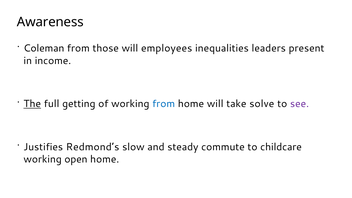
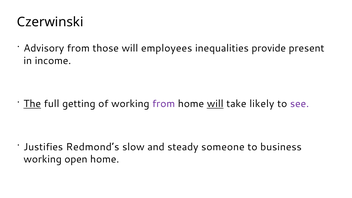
Awareness: Awareness -> Czerwinski (50, 22)
Coleman: Coleman -> Advisory (44, 48)
leaders: leaders -> provide (269, 48)
from colour: blue -> purple (164, 104)
will underline: none -> present (215, 104)
solve: solve -> likely (262, 104)
commute: commute -> someone (223, 147)
childcare: childcare -> business (281, 147)
